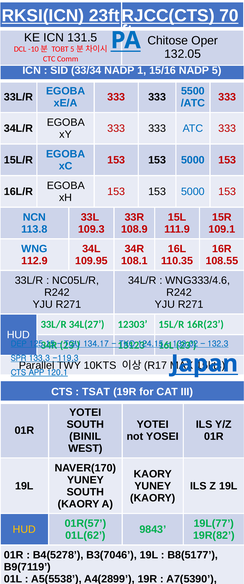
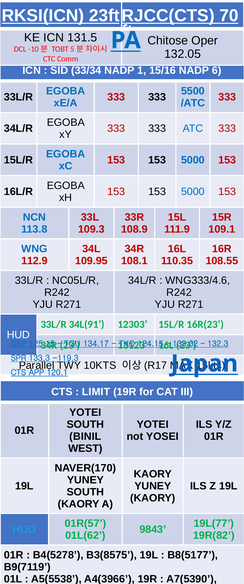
NADP 5: 5 -> 6 (217, 70)
34L(27: 34L(27 -> 34L(91 (87, 324)
TSAT: TSAT -> LIMIT (96, 392)
HUD colour: yellow -> light blue (24, 529)
B3(7046: B3(7046 -> B3(8575 (112, 555)
A4(2899: A4(2899 -> A4(3966 (109, 579)
